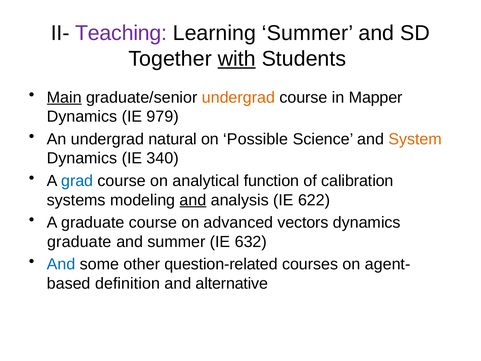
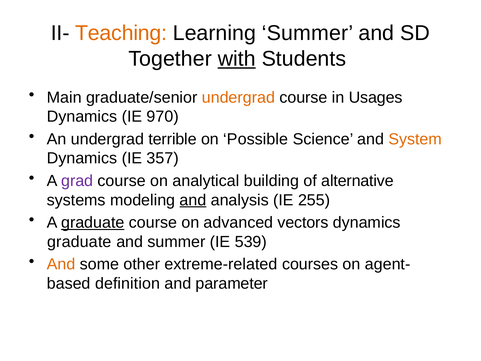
Teaching colour: purple -> orange (121, 33)
Main underline: present -> none (64, 97)
Mapper: Mapper -> Usages (376, 97)
979: 979 -> 970 (163, 117)
natural: natural -> terrible (173, 139)
340: 340 -> 357 (163, 158)
grad colour: blue -> purple (77, 181)
function: function -> building (271, 181)
calibration: calibration -> alternative (357, 181)
622: 622 -> 255 (314, 200)
graduate underline: none -> present (93, 222)
632: 632 -> 539 (251, 242)
And colour: blue -> orange (61, 264)
question-related: question-related -> extreme-related (221, 264)
alternative: alternative -> parameter (232, 283)
